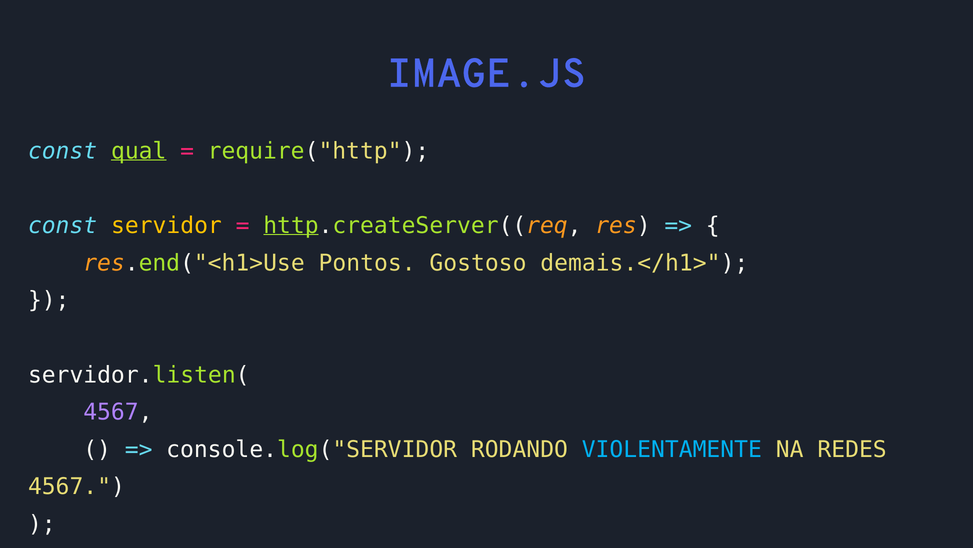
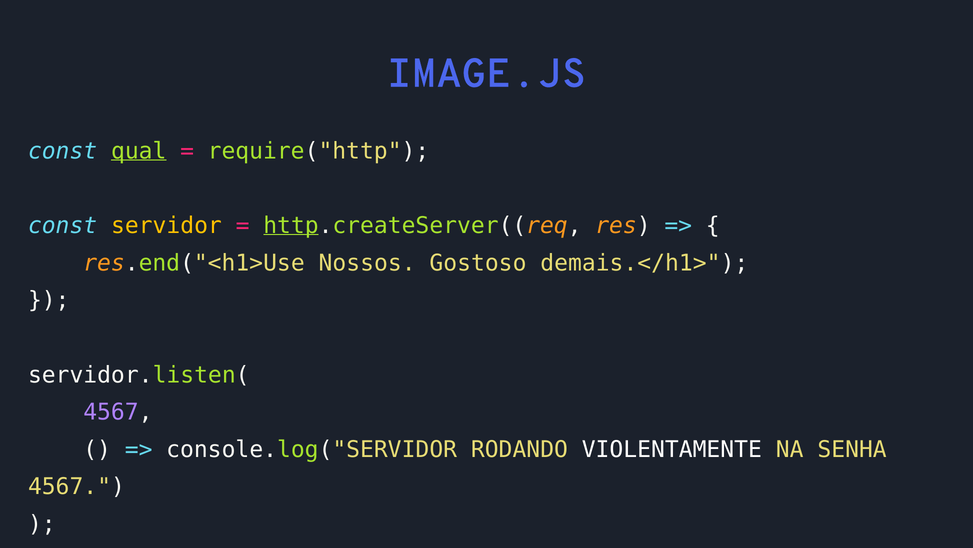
Pontos: Pontos -> Nossos (367, 263)
VIOLENTAMENTE colour: light blue -> white (672, 449)
REDES: REDES -> SENHA (852, 449)
